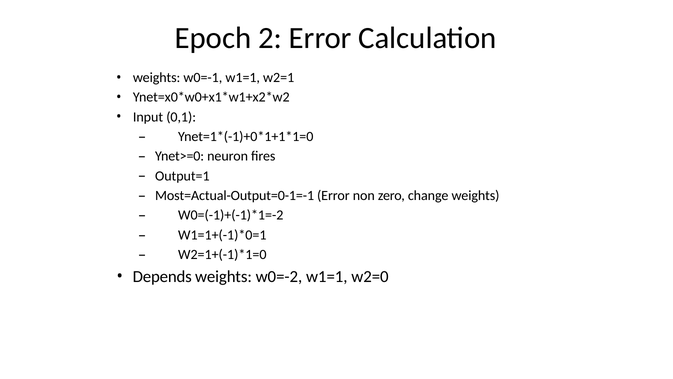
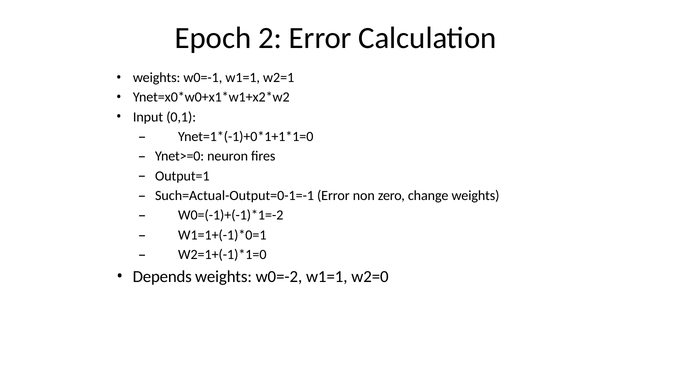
Most=Actual-Output=0-1=-1: Most=Actual-Output=0-1=-1 -> Such=Actual-Output=0-1=-1 (235, 195)
